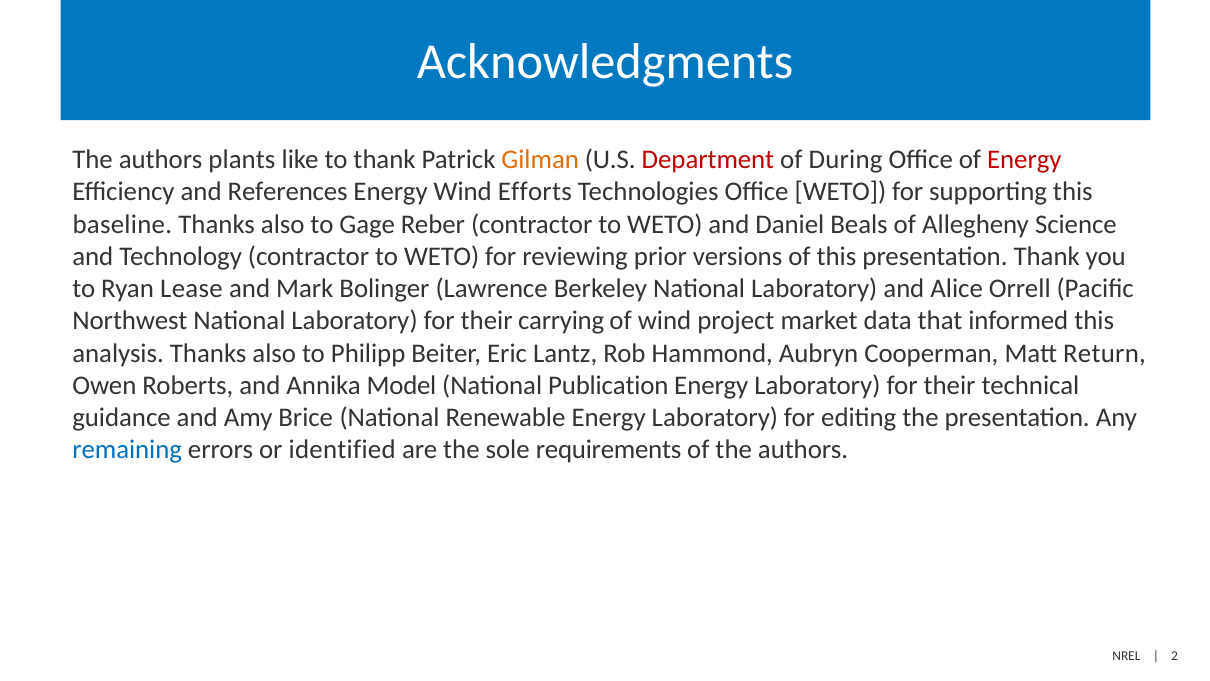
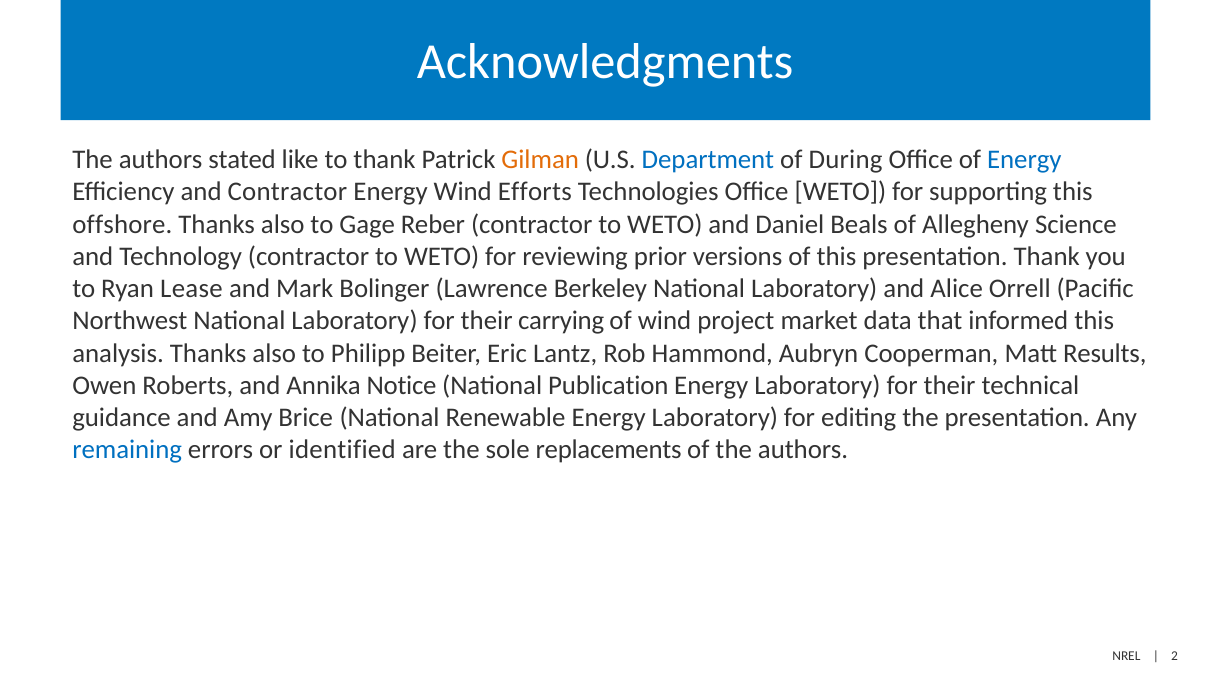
plants: plants -> stated (242, 160)
Department colour: red -> blue (708, 160)
Energy colour: red -> blue (1024, 160)
and References: References -> Contractor (287, 192)
baseline: baseline -> offshore (122, 224)
Return: Return -> Results (1105, 353)
Model: Model -> Notice (402, 385)
requirements: requirements -> replacements (609, 450)
